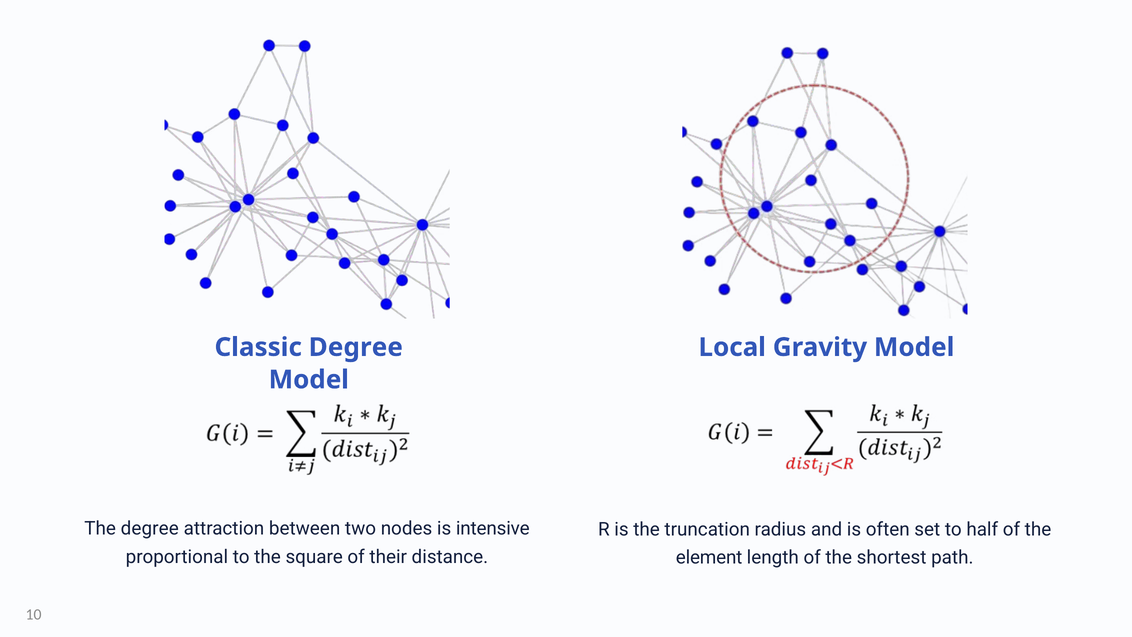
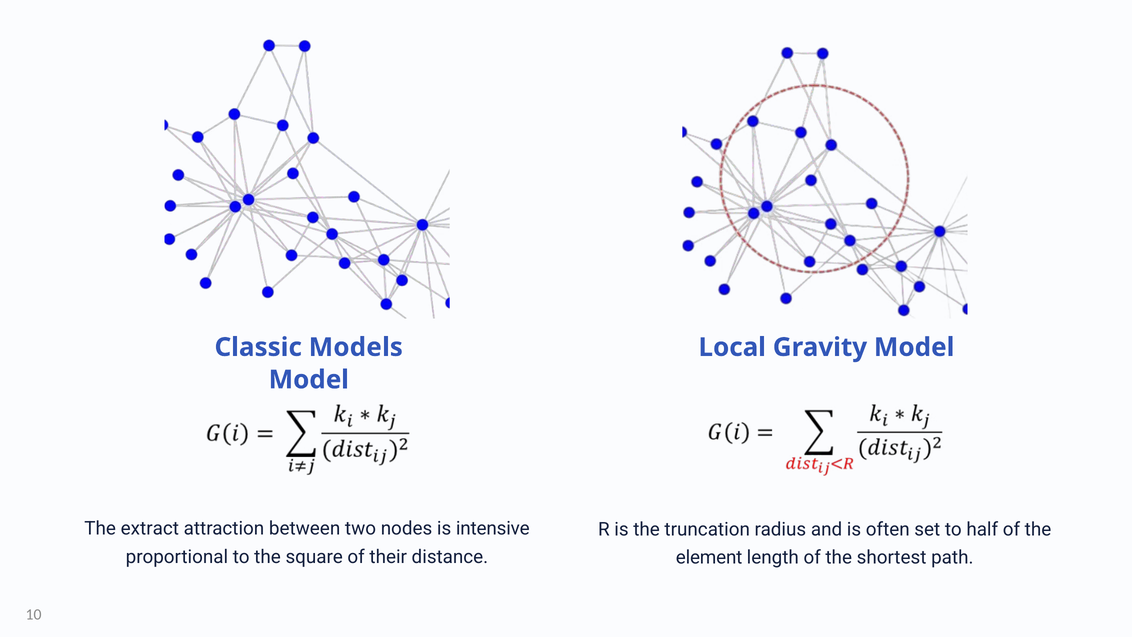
Classic Degree: Degree -> Models (356, 347)
The degree: degree -> extract (150, 528)
